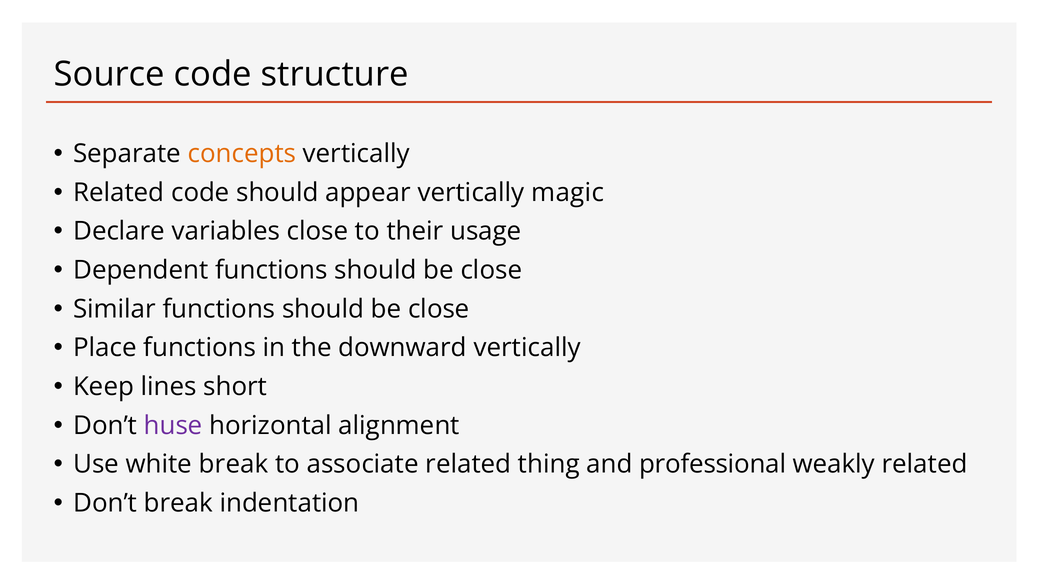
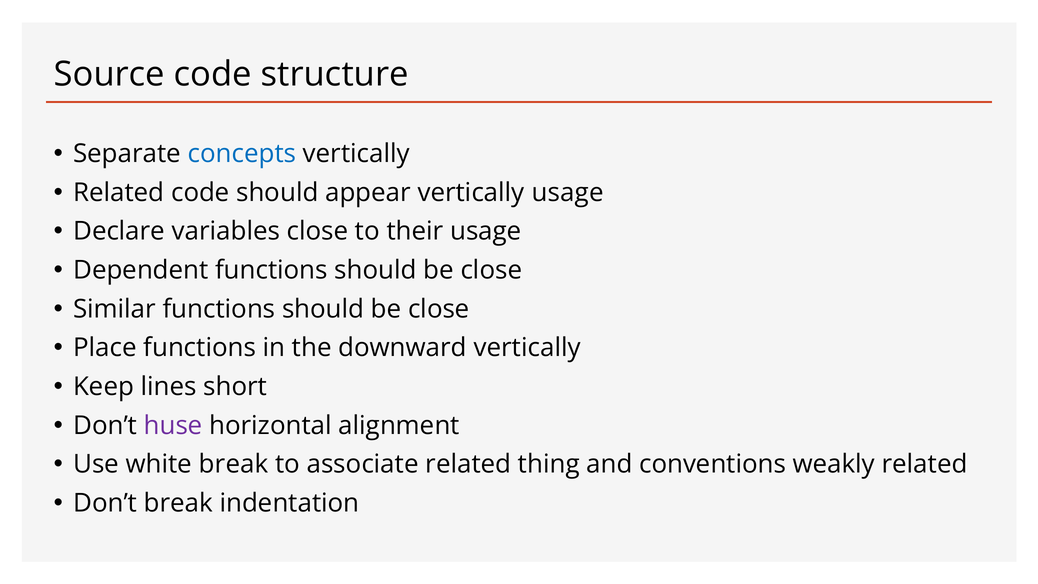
concepts colour: orange -> blue (242, 154)
vertically magic: magic -> usage (568, 192)
professional: professional -> conventions (713, 464)
